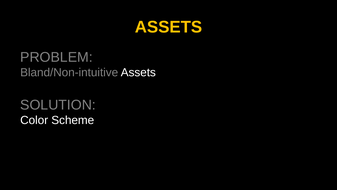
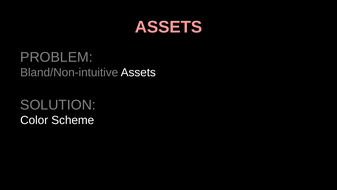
ASSETS colour: yellow -> pink (168, 27)
